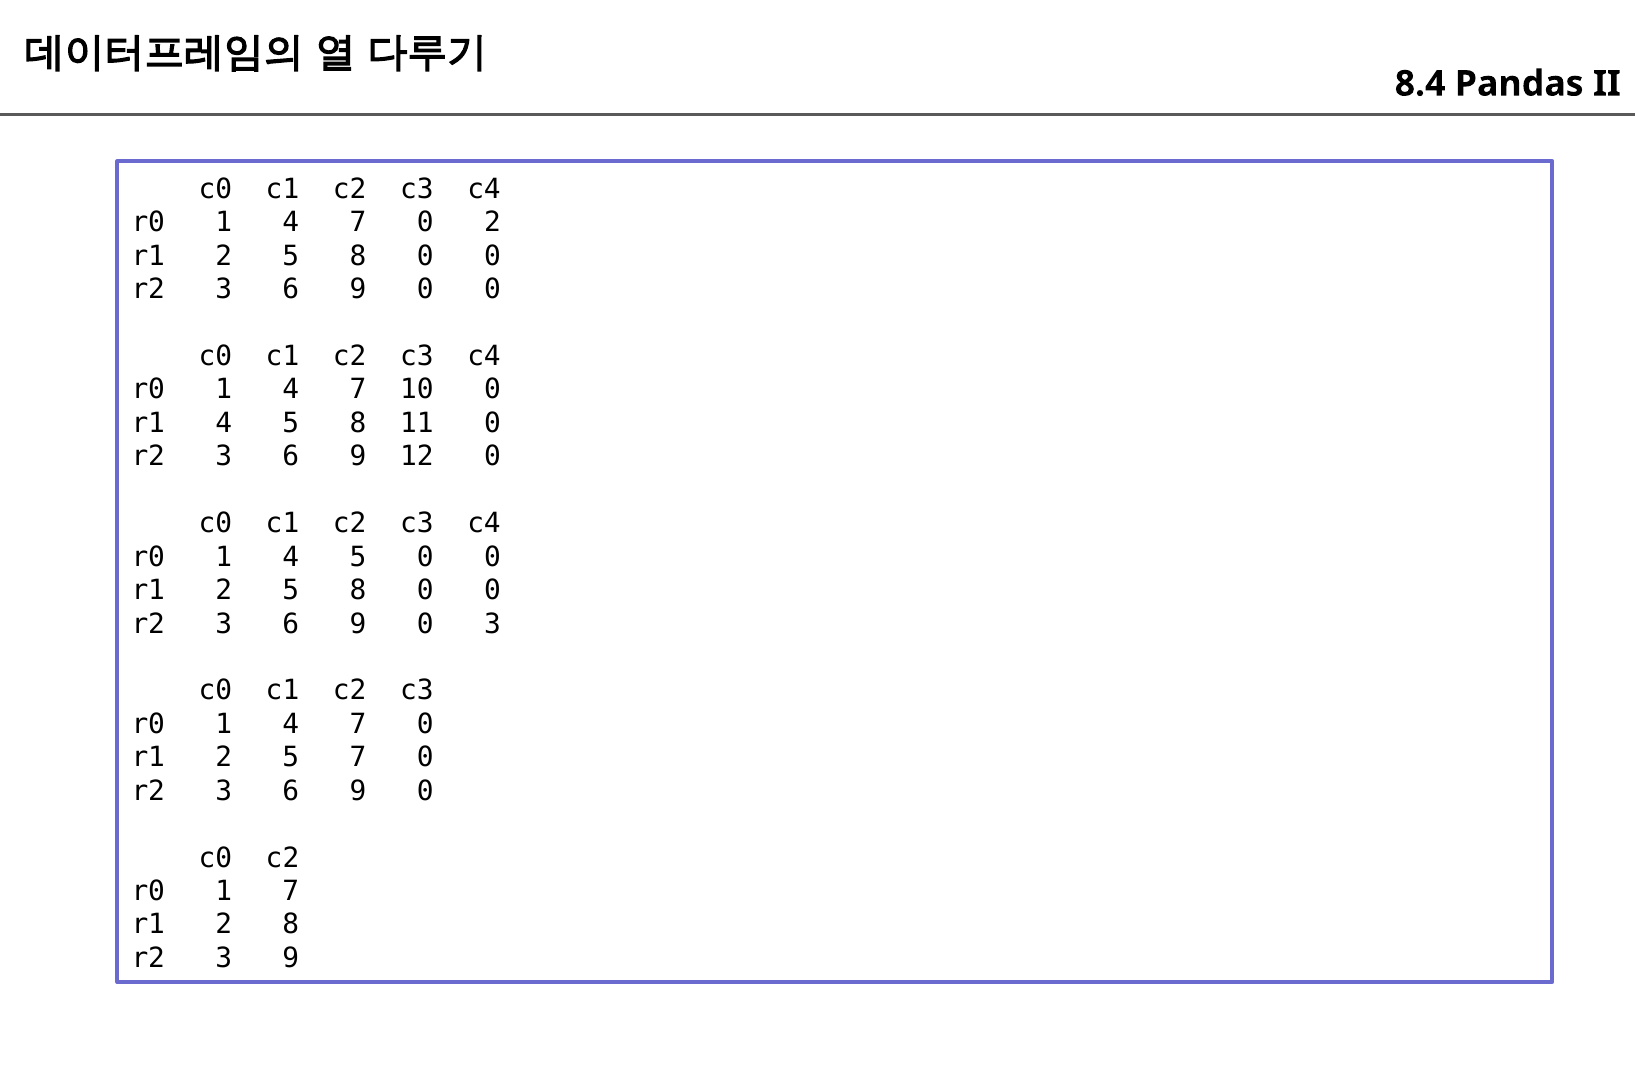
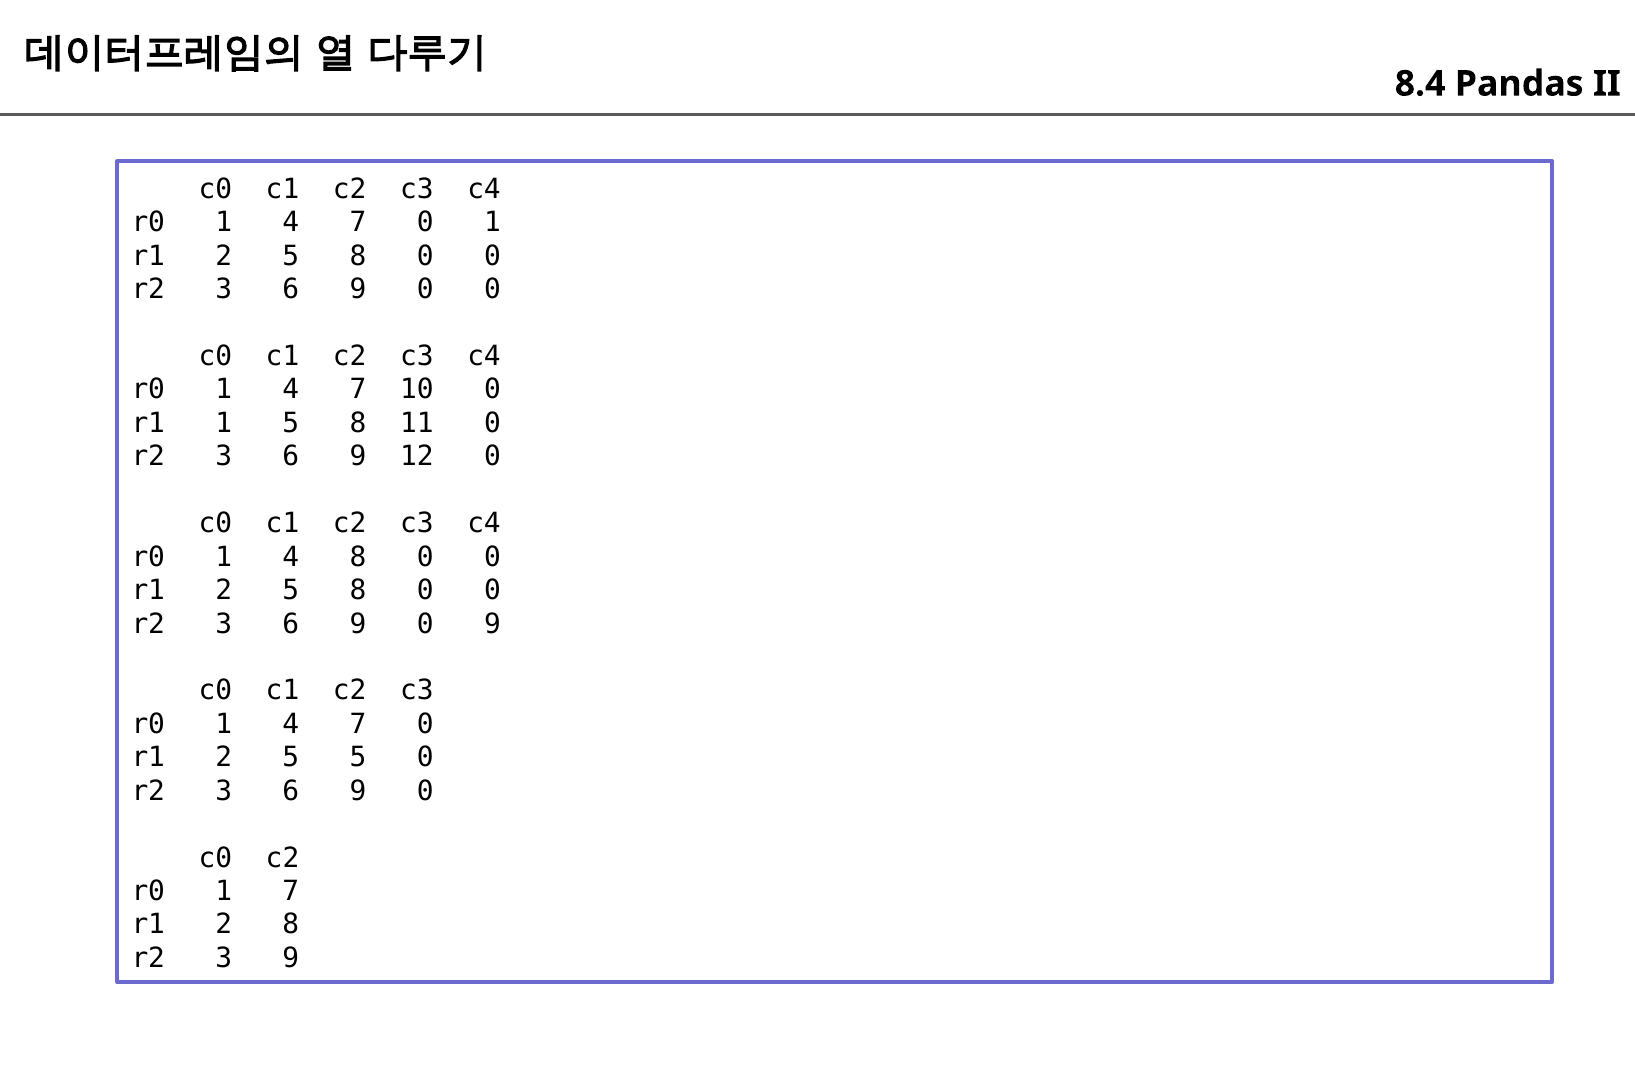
0 2: 2 -> 1 (492, 223)
r1 4: 4 -> 1 (224, 423)
1 4 5: 5 -> 8 (358, 557)
0 3: 3 -> 9 (492, 624)
5 7: 7 -> 5 (358, 757)
